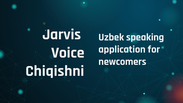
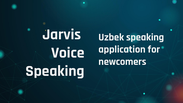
Chiqishni: Chiqishni -> Speaking (55, 71)
